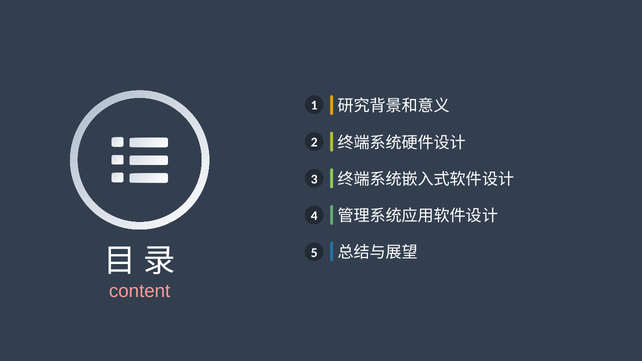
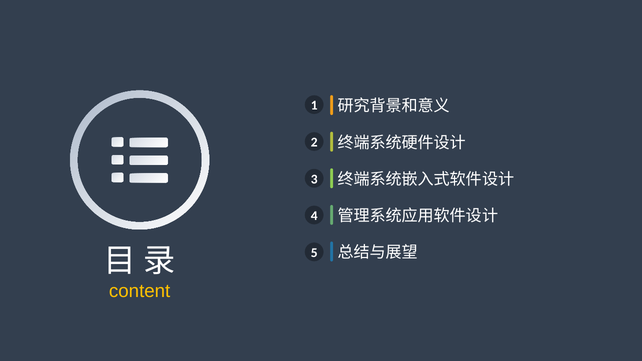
content colour: pink -> yellow (140, 291)
